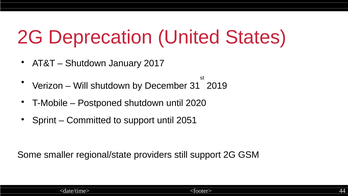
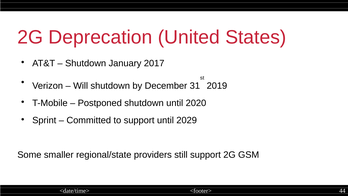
2051: 2051 -> 2029 (187, 120)
